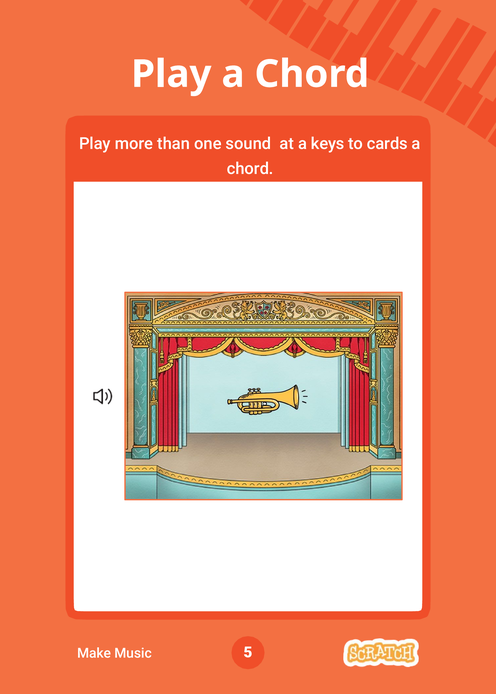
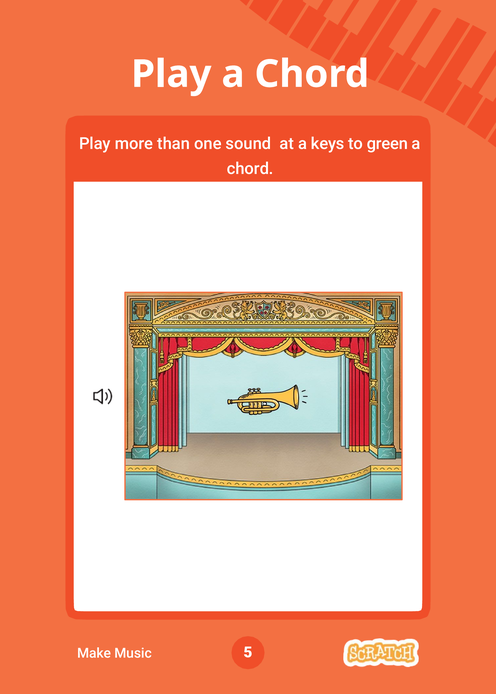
cards: cards -> green (387, 144)
